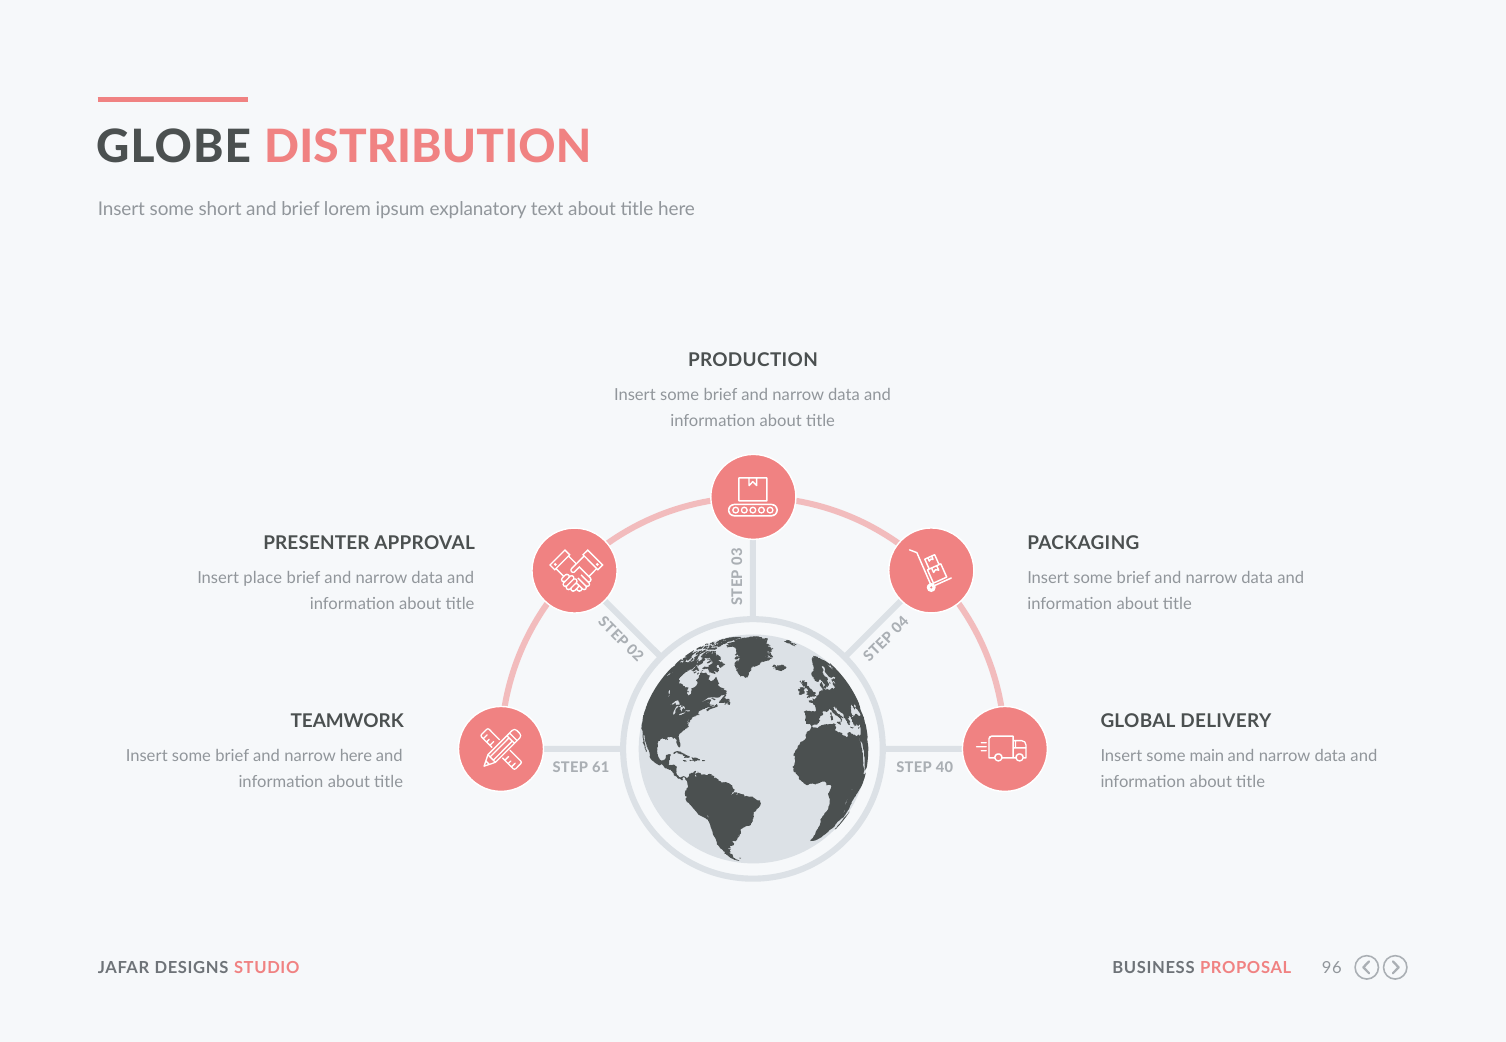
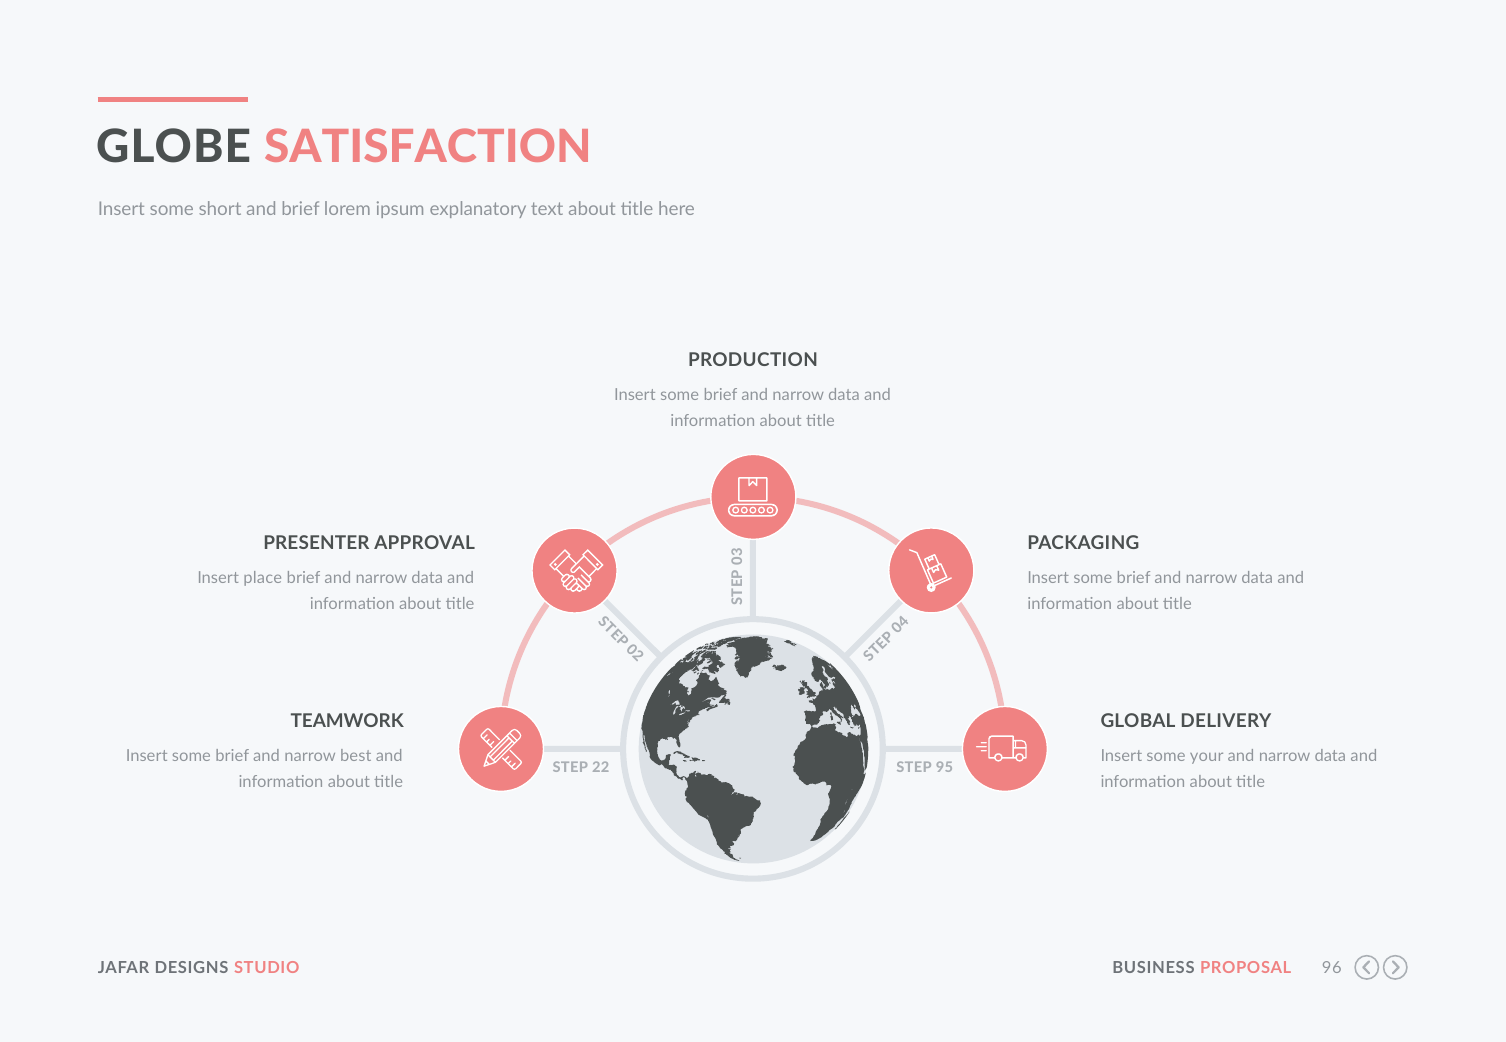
DISTRIBUTION: DISTRIBUTION -> SATISFACTION (428, 148)
narrow here: here -> best (356, 757)
main: main -> your (1207, 757)
61: 61 -> 22 (601, 768)
40: 40 -> 95 (944, 768)
